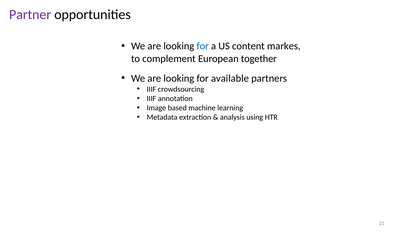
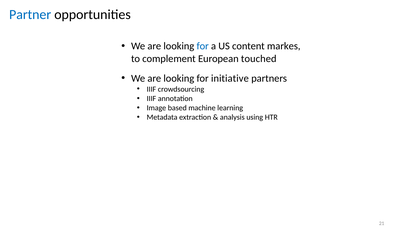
Partner colour: purple -> blue (30, 15)
together: together -> touched (259, 59)
available: available -> initiative (230, 78)
